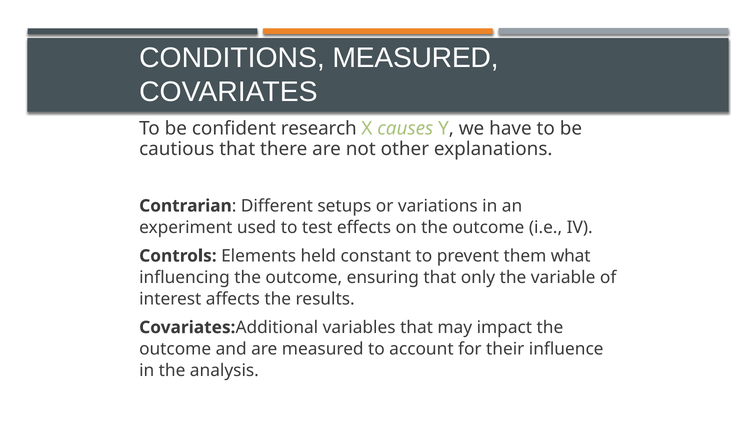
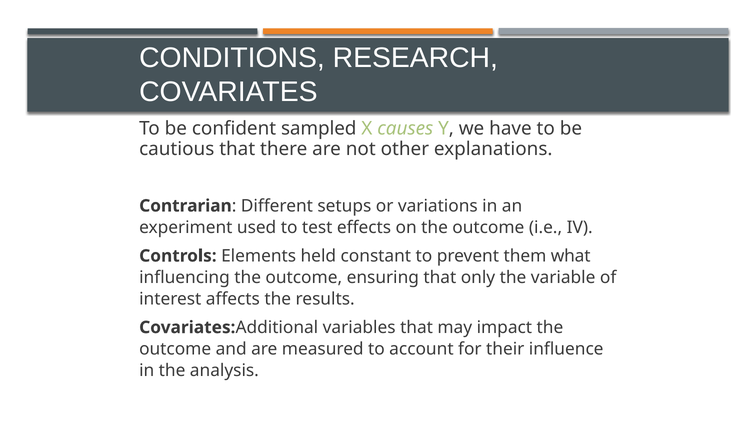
CONDITIONS MEASURED: MEASURED -> RESEARCH (415, 58)
research: research -> sampled (319, 129)
